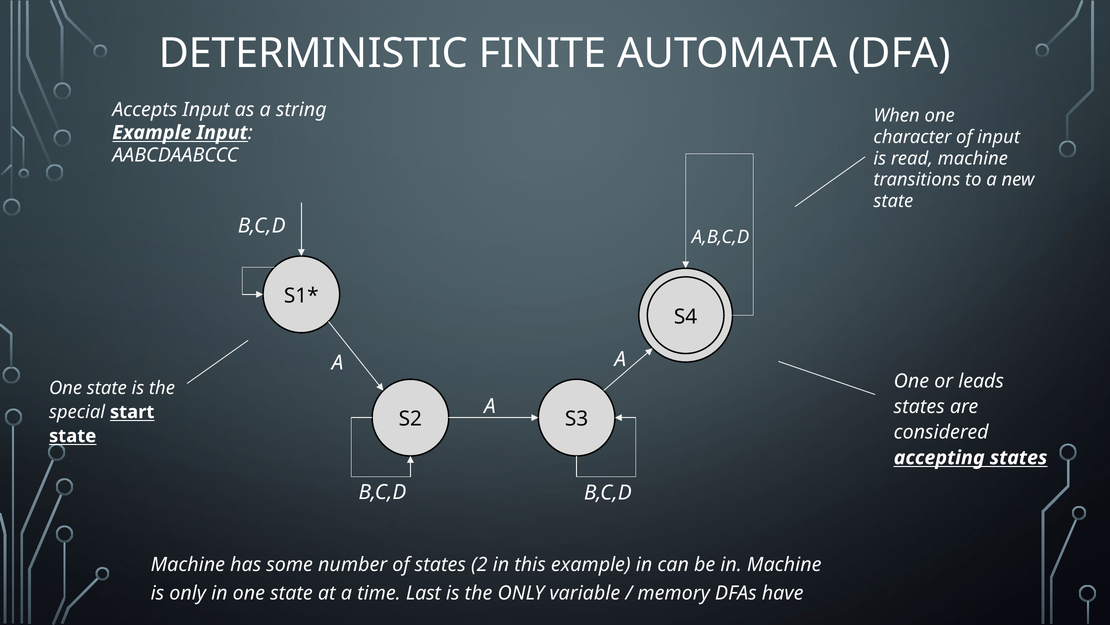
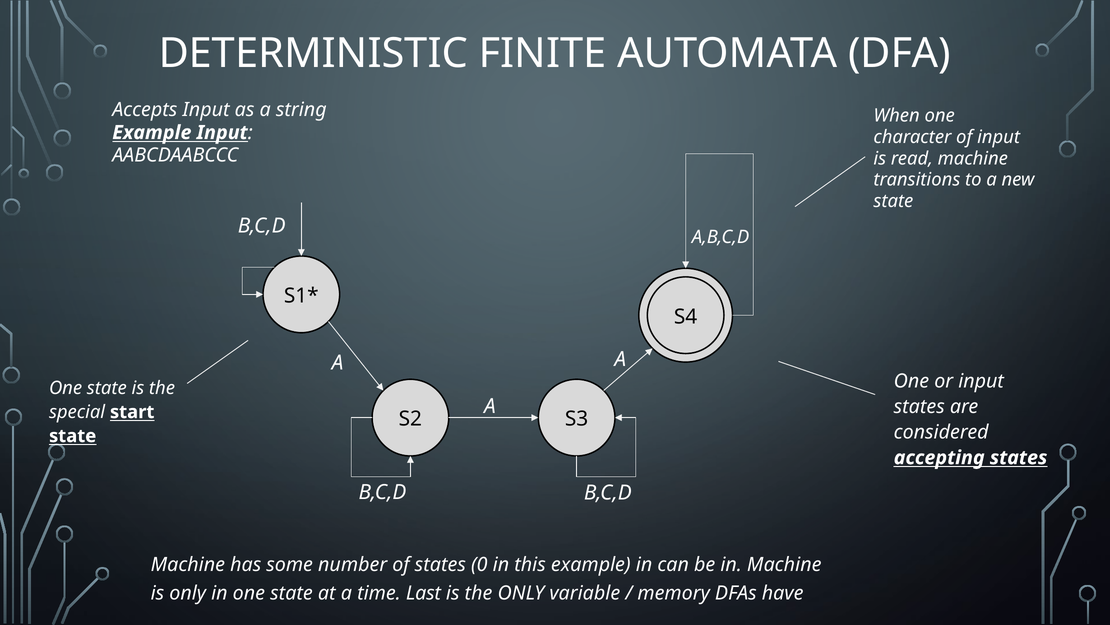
or leads: leads -> input (981, 381)
2: 2 -> 0 (479, 564)
